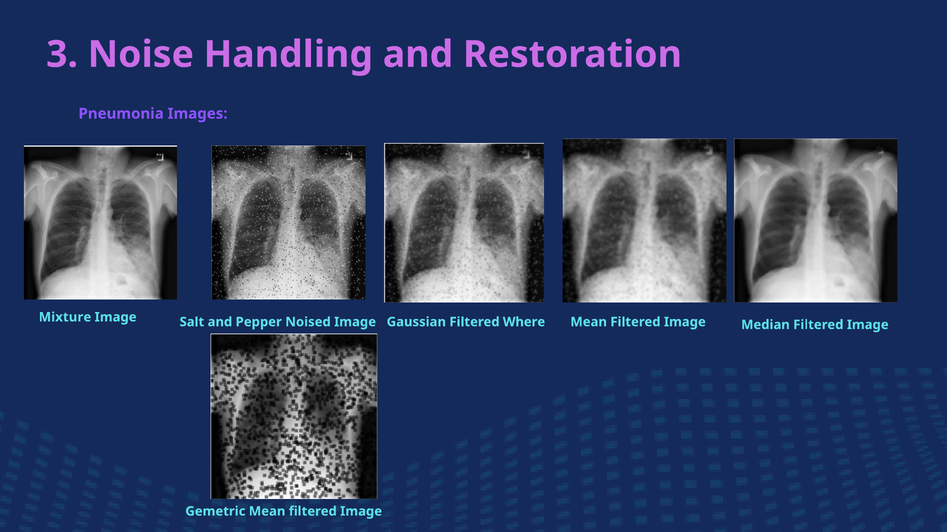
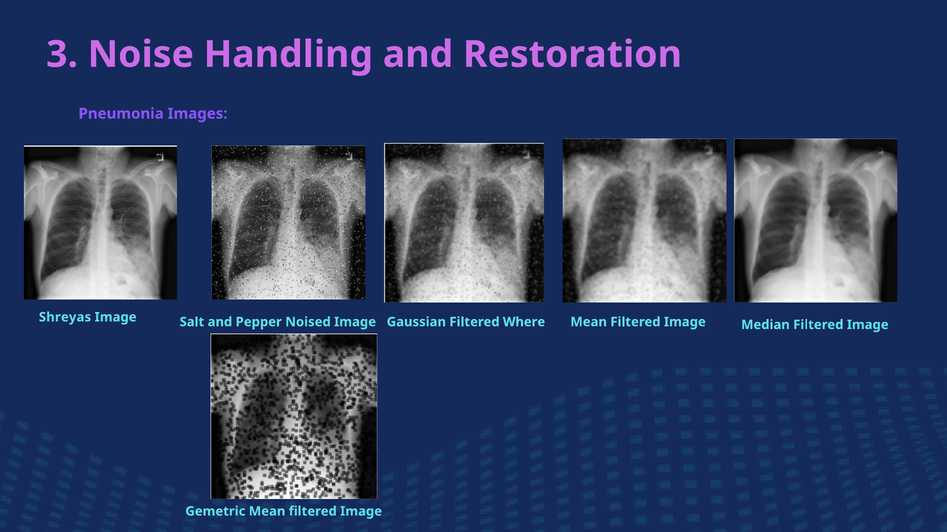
Mixture: Mixture -> Shreyas (65, 318)
